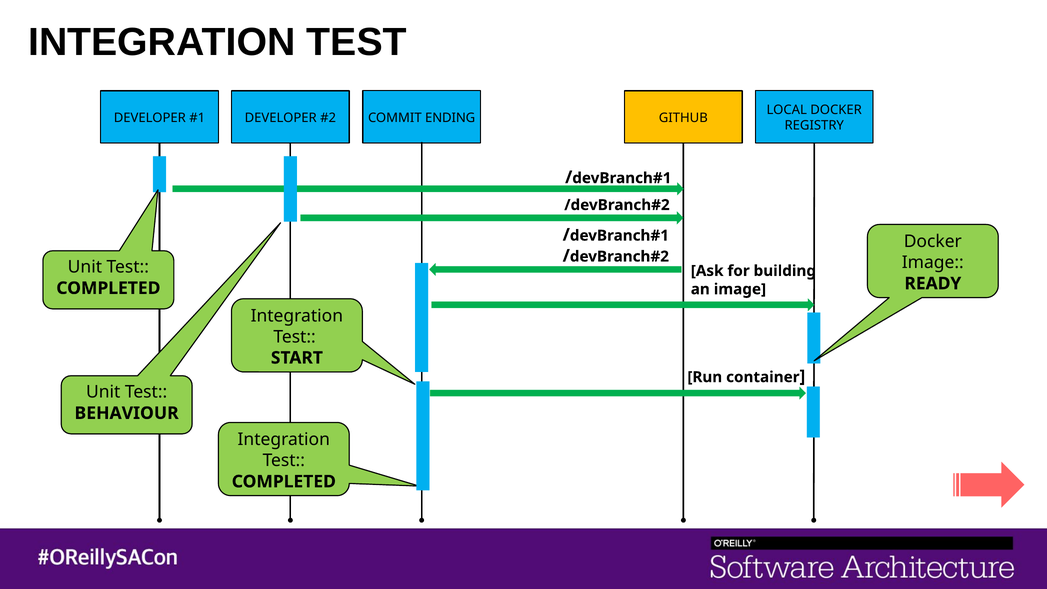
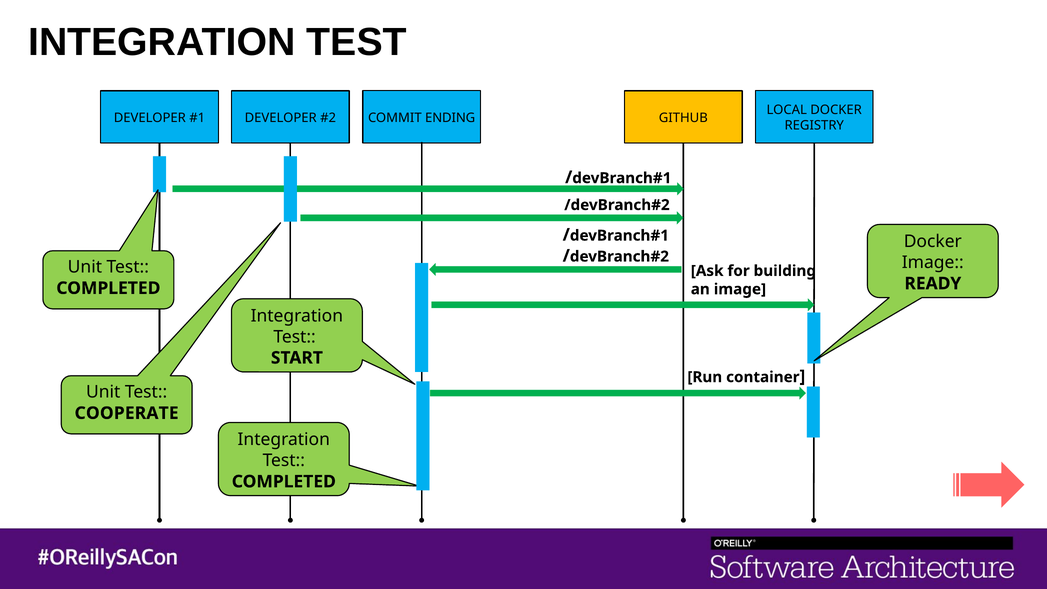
BEHAVIOUR: BEHAVIOUR -> COOPERATE (127, 413)
